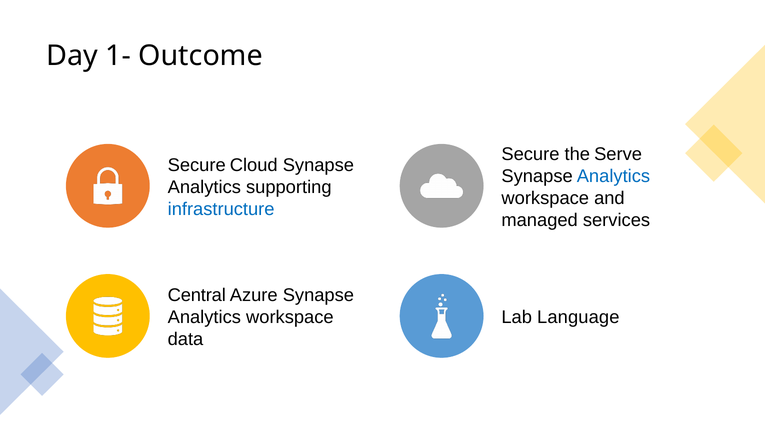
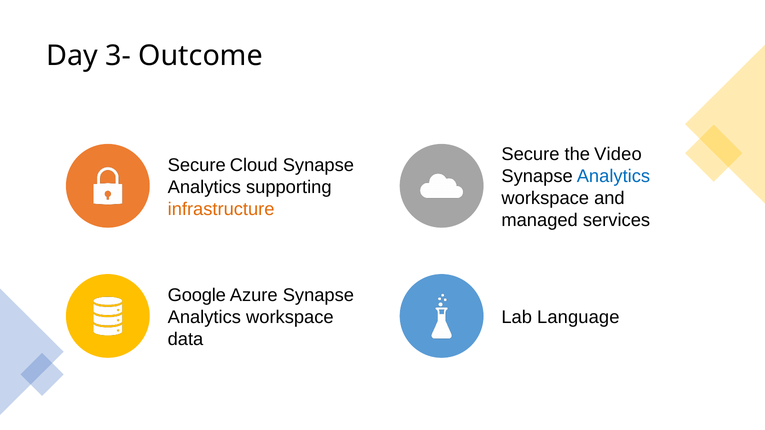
1-: 1- -> 3- (118, 56)
Serve: Serve -> Video (618, 154)
infrastructure colour: blue -> orange (221, 209)
Central: Central -> Google (197, 295)
